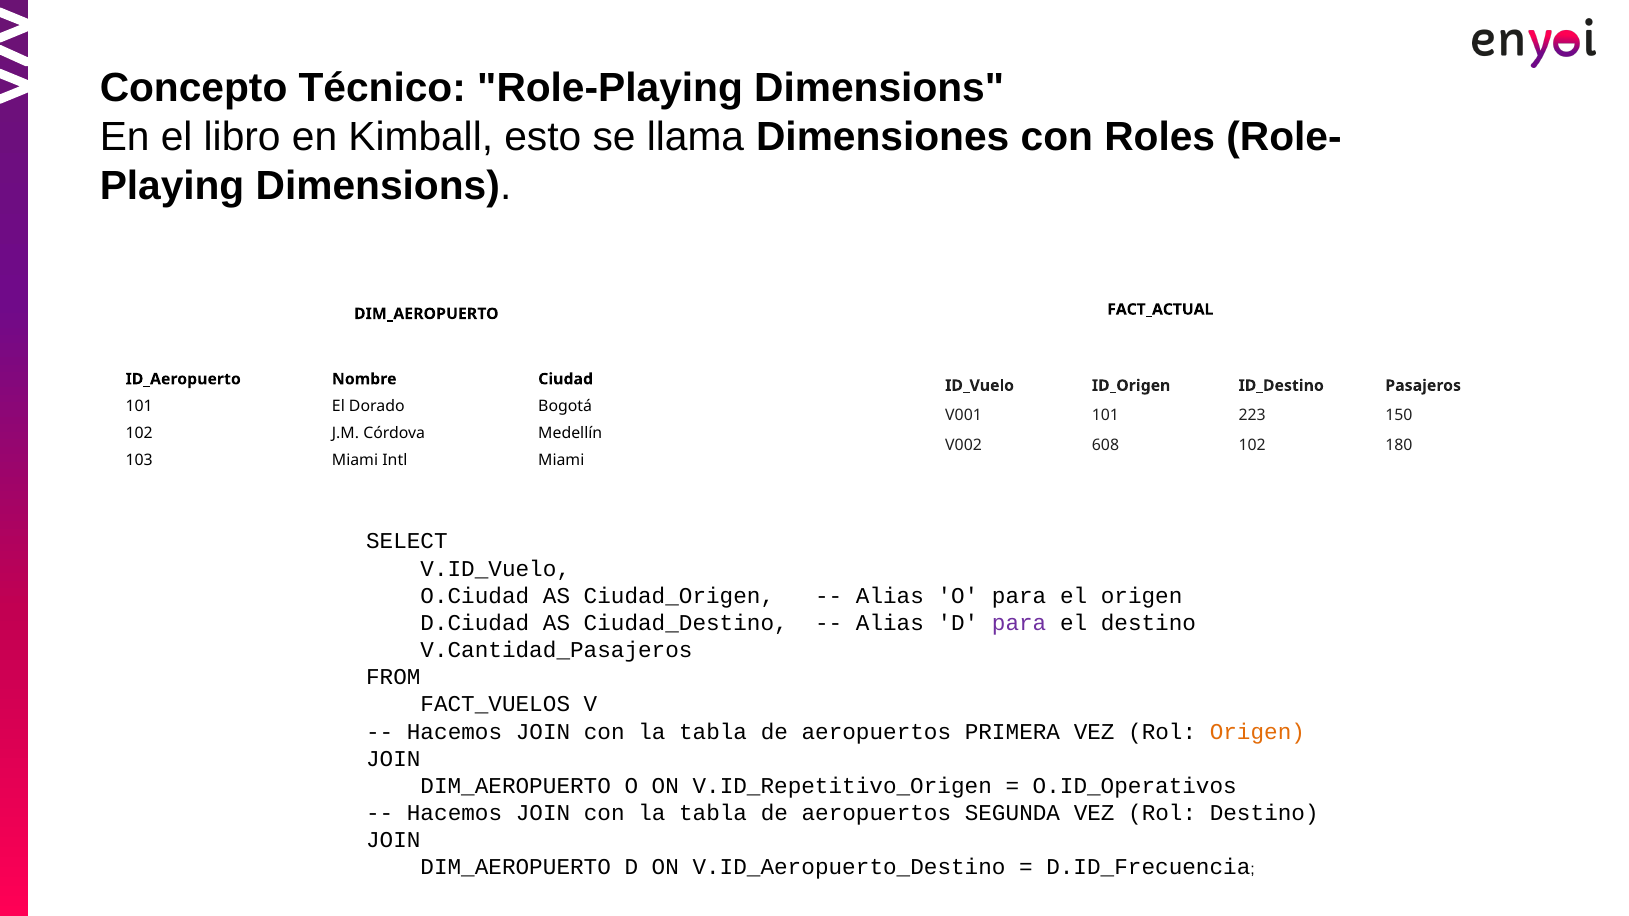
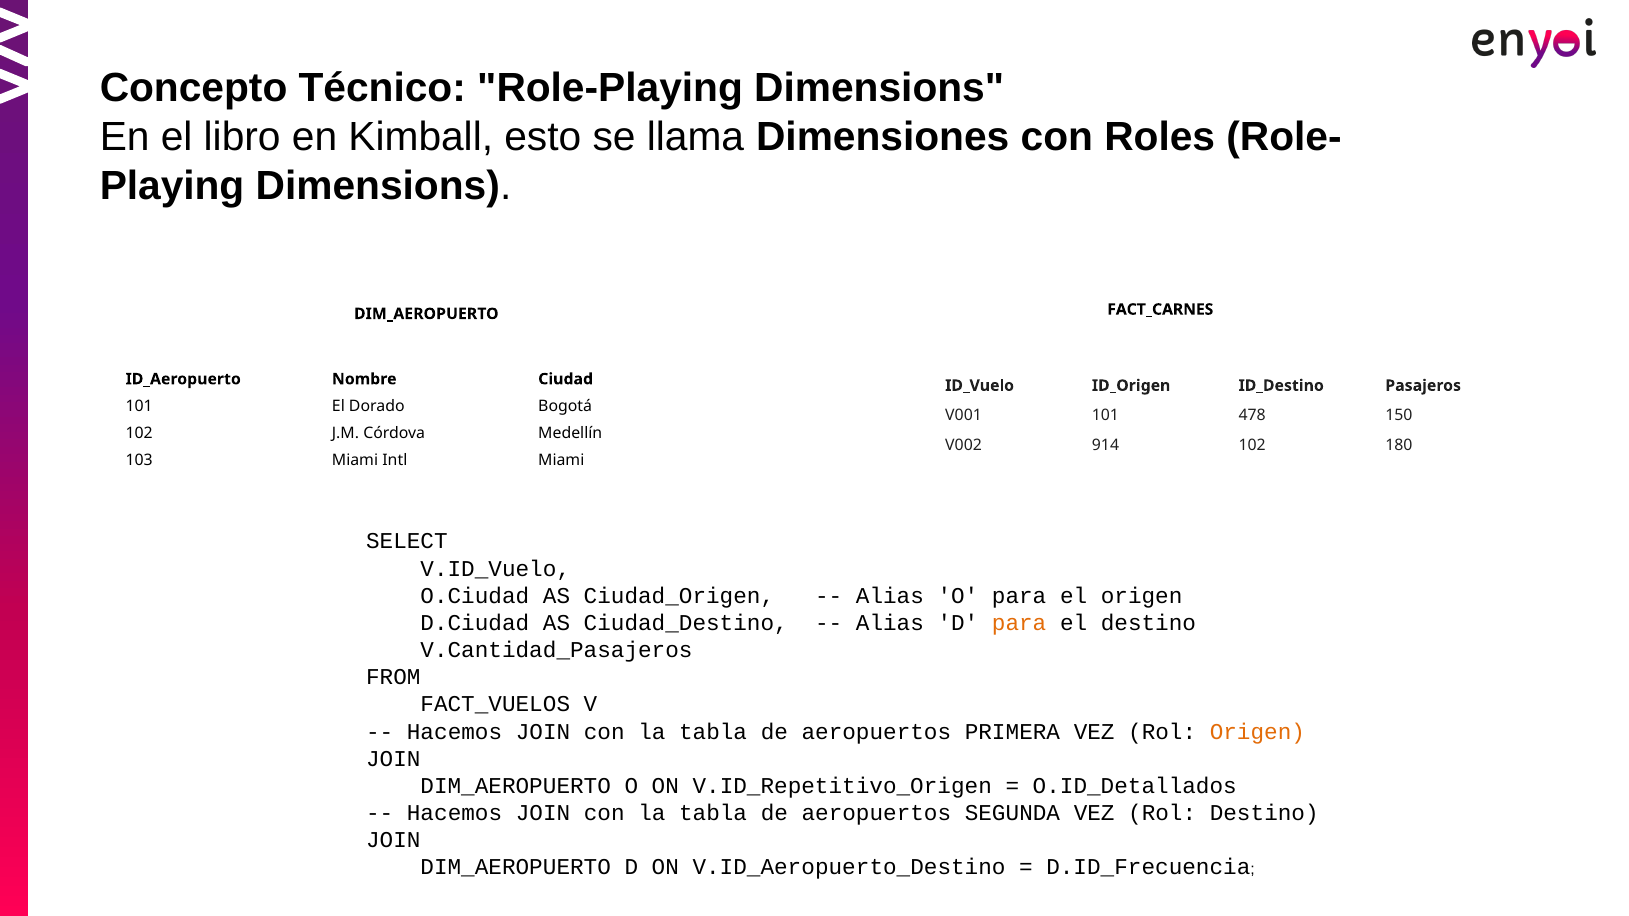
FACT_ACTUAL: FACT_ACTUAL -> FACT_CARNES (1160, 310)
223: 223 -> 478 (1252, 416)
608: 608 -> 914 (1106, 445)
para colour: purple -> orange (1019, 623)
O.ID_Operativos: O.ID_Operativos -> O.ID_Detallados (1135, 786)
